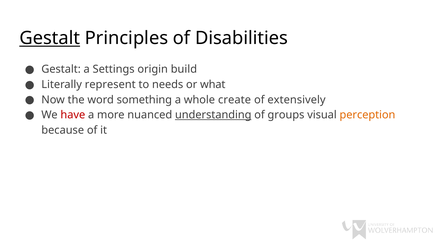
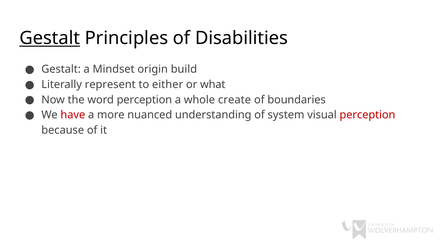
Settings: Settings -> Mindset (114, 69)
needs: needs -> either (168, 84)
word something: something -> perception (144, 100)
extensively: extensively -> boundaries (297, 100)
understanding underline: present -> none (213, 115)
groups: groups -> system (286, 115)
perception colour: orange -> red (367, 115)
